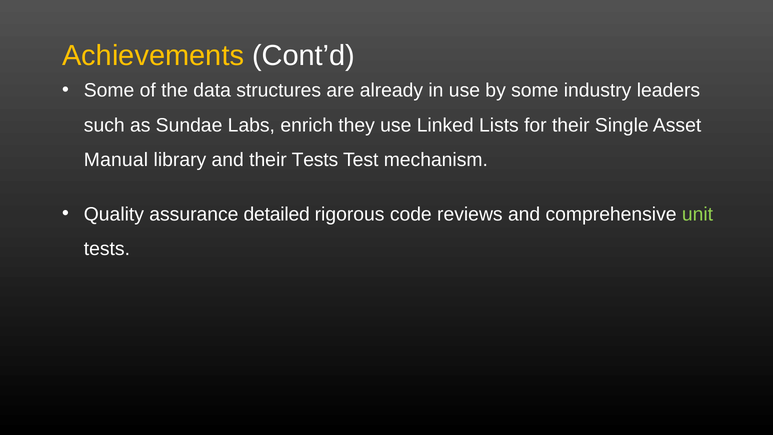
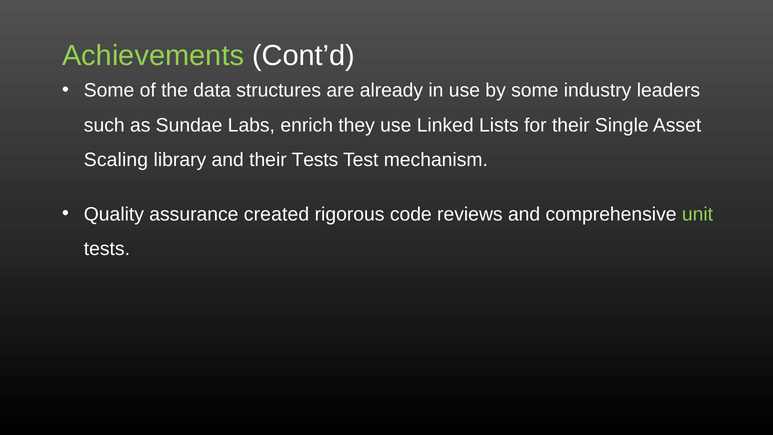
Achievements colour: yellow -> light green (153, 55)
Manual: Manual -> Scaling (116, 160)
detailed: detailed -> created (277, 214)
